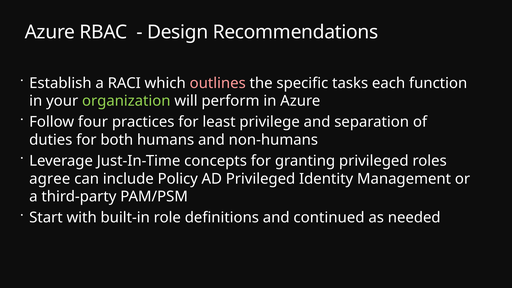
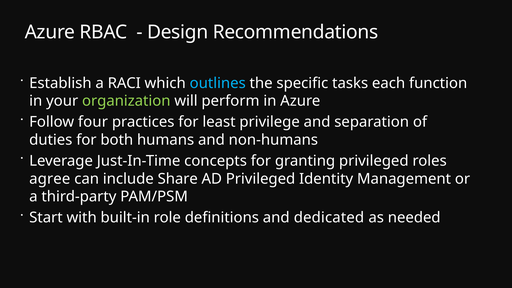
outlines colour: pink -> light blue (218, 83)
Policy: Policy -> Share (178, 179)
continued: continued -> dedicated (329, 218)
